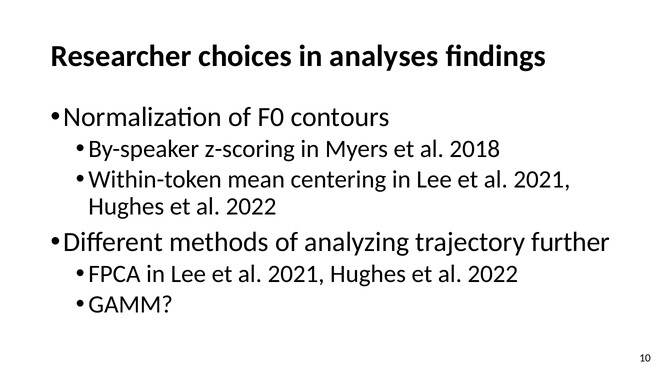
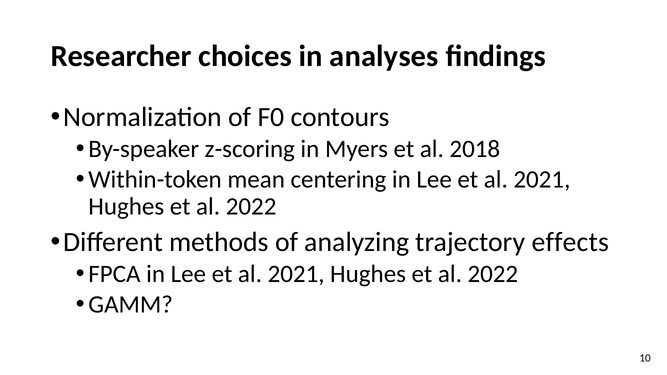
further: further -> effects (570, 242)
